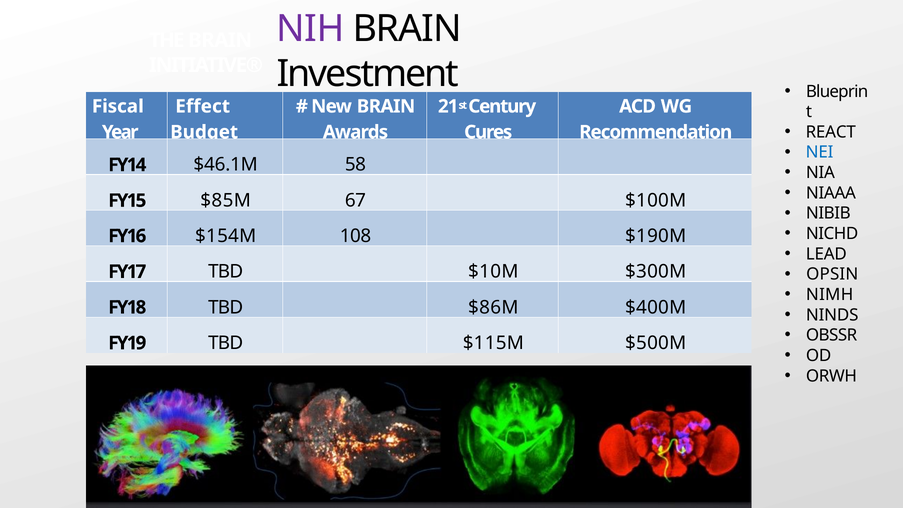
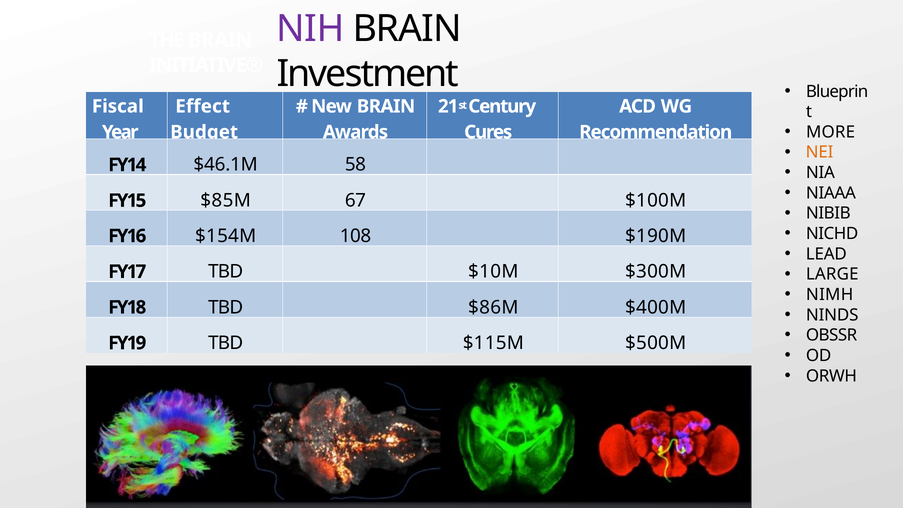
REACT: REACT -> MORE (831, 132)
NEI colour: blue -> orange (820, 152)
OPSIN: OPSIN -> LARGE (832, 274)
